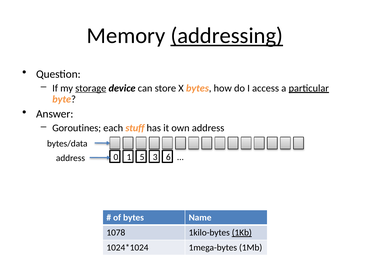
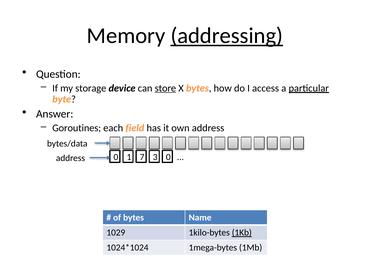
storage underline: present -> none (91, 88)
store underline: none -> present (165, 88)
stuff: stuff -> field (135, 128)
5: 5 -> 7 (142, 157)
3 6: 6 -> 0 (168, 157)
1078: 1078 -> 1029 (116, 233)
